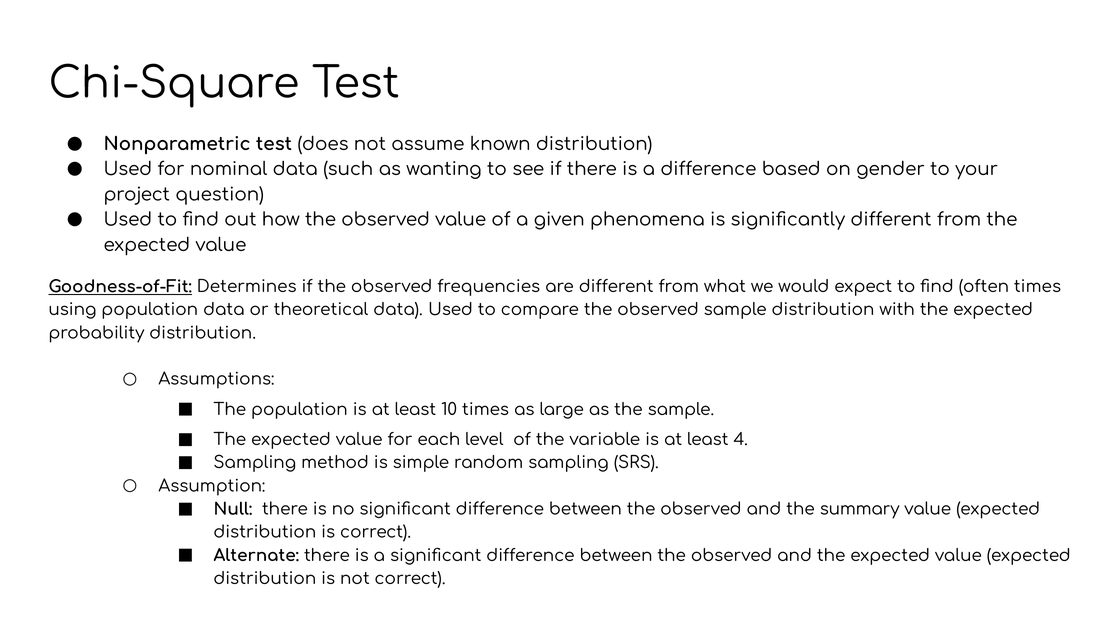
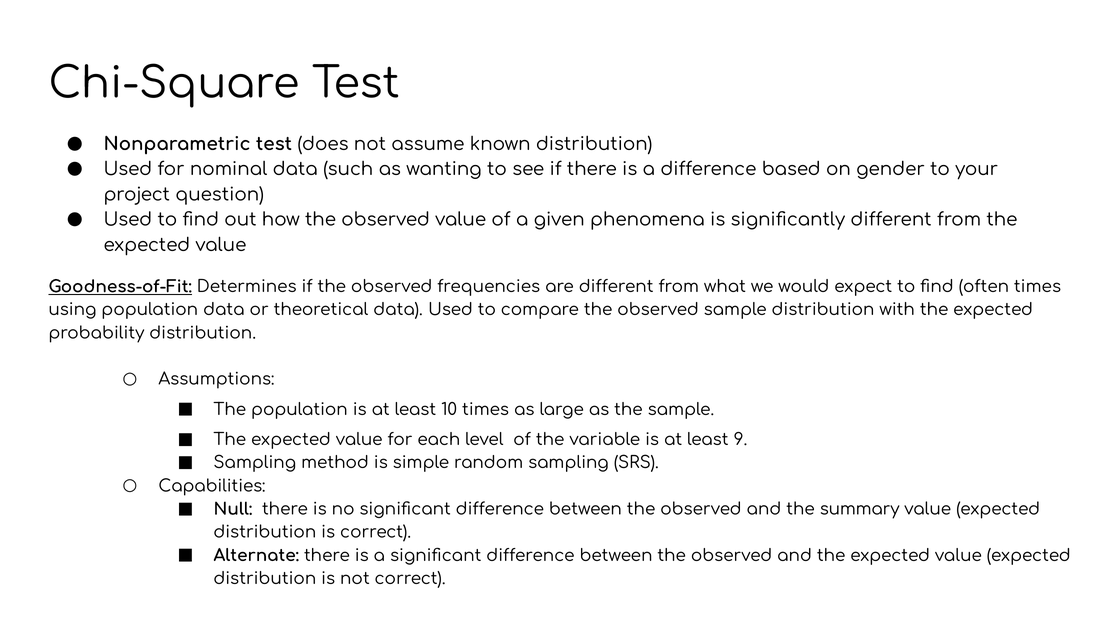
4: 4 -> 9 (741, 440)
Assumption: Assumption -> Capabilities (212, 487)
